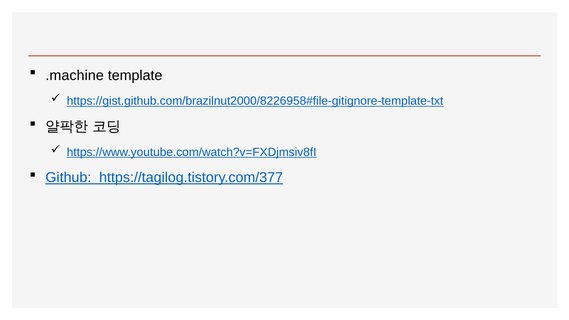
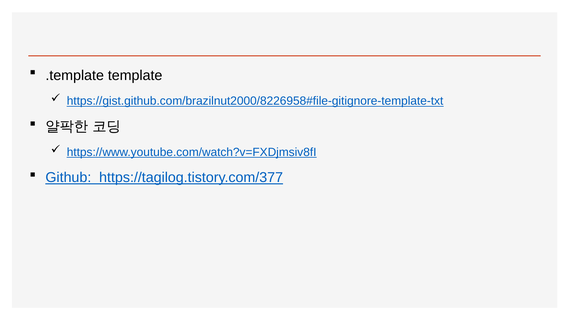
.machine: .machine -> .template (75, 75)
